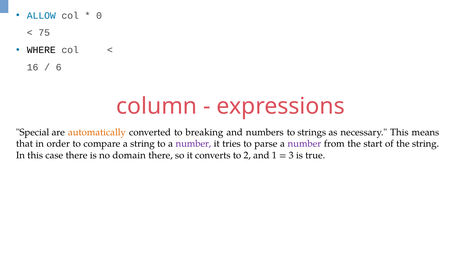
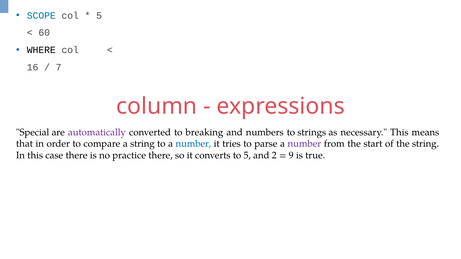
ALLOW: ALLOW -> SCOPE (41, 16)
0: 0 -> 5 (99, 16)
75: 75 -> 60 (44, 33)
6: 6 -> 7 (59, 67)
automatically colour: orange -> purple (97, 132)
number colour: purple -> blue (193, 144)
domain: domain -> practice (129, 155)
to 2: 2 -> 5 (247, 155)
1: 1 -> 2 (274, 155)
3: 3 -> 9 (291, 155)
